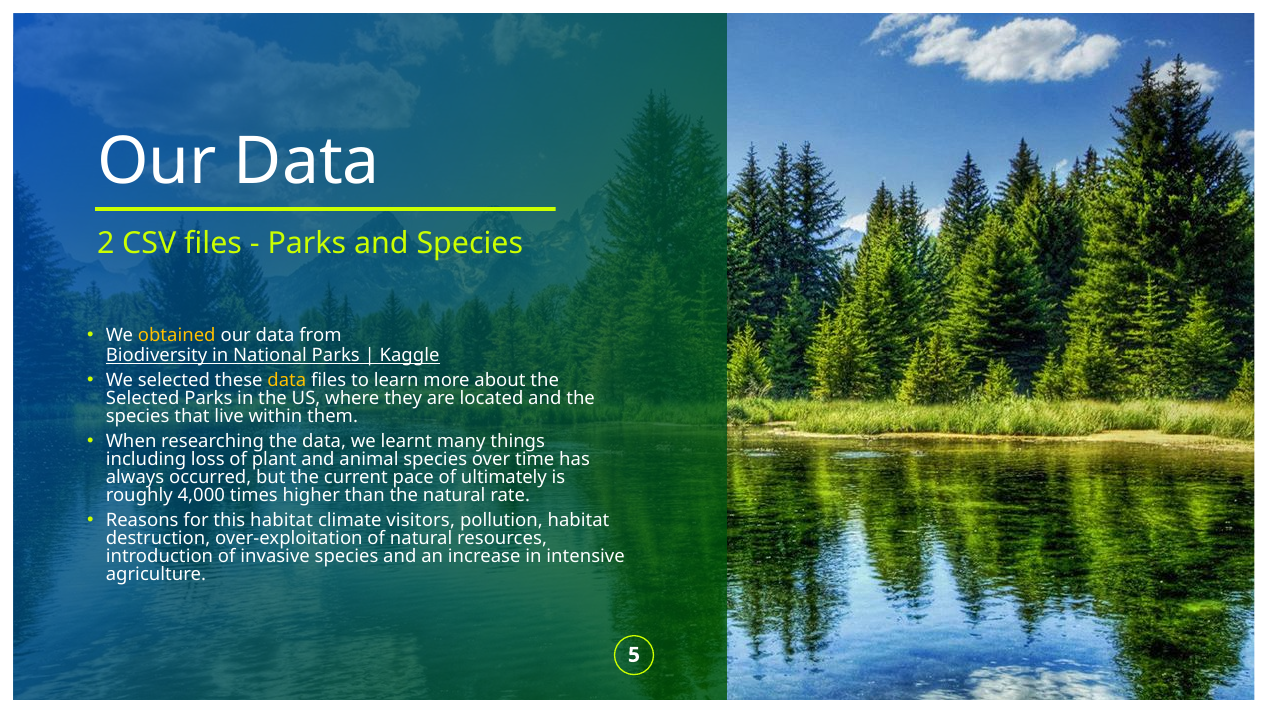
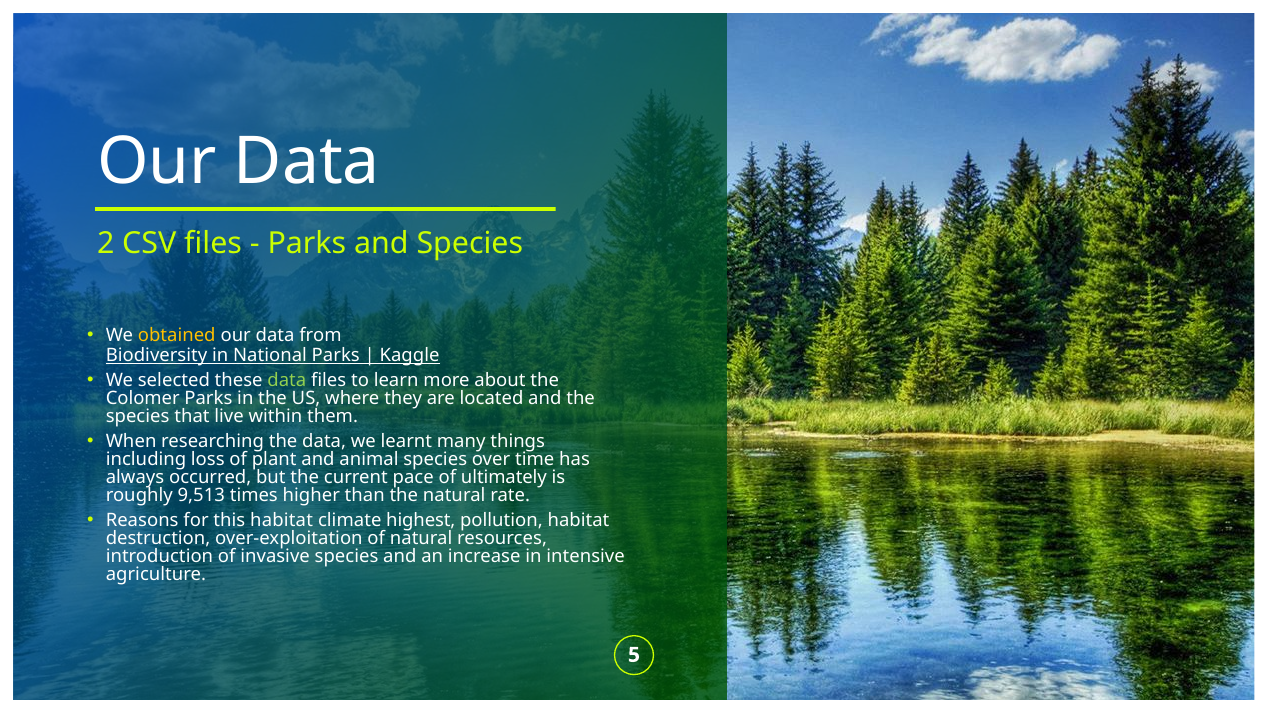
data colour: yellow -> light green (287, 381)
Selected: Selected -> Colomer (143, 399)
4,000: 4,000 -> 9,513 (201, 496)
visitors: visitors -> highest (421, 521)
